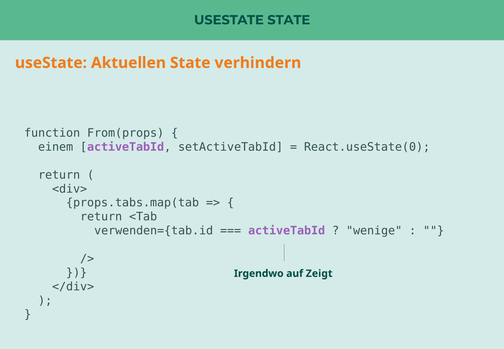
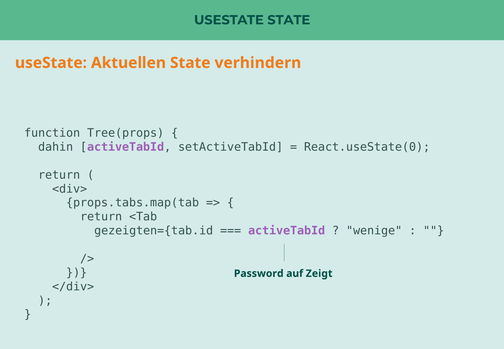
From(props: From(props -> Tree(props (126, 133)
einem: einem -> dahin (56, 147)
verwenden={tab.id: verwenden={tab.id -> gezeigten={tab.id (154, 231)
Irgendwo: Irgendwo -> Password (259, 273)
